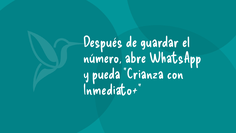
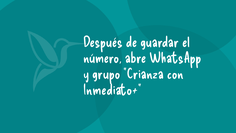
pueda: pueda -> grupo (106, 74)
